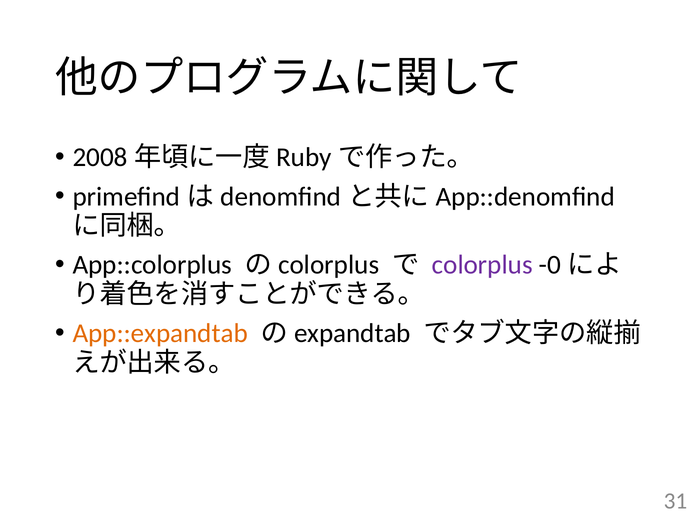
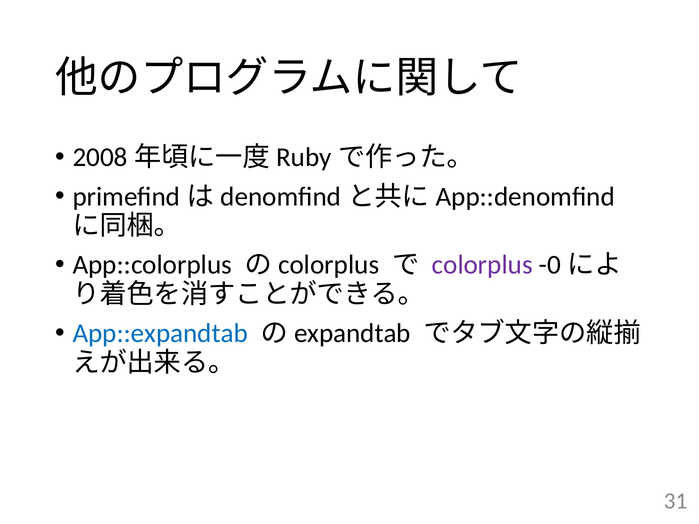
App::expandtab colour: orange -> blue (160, 334)
